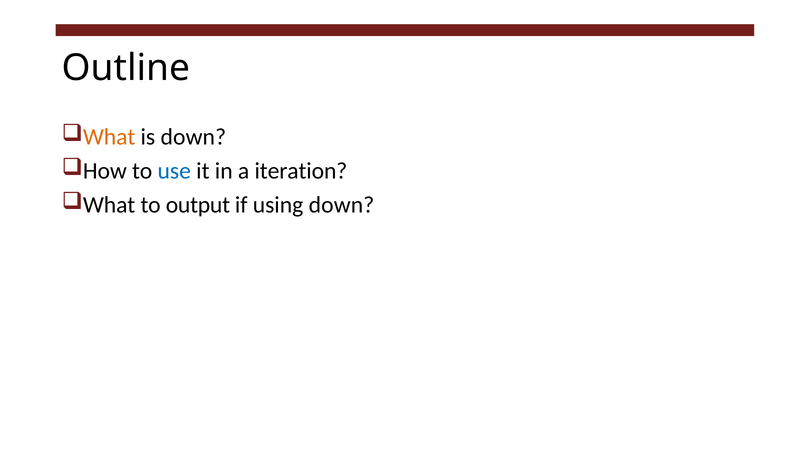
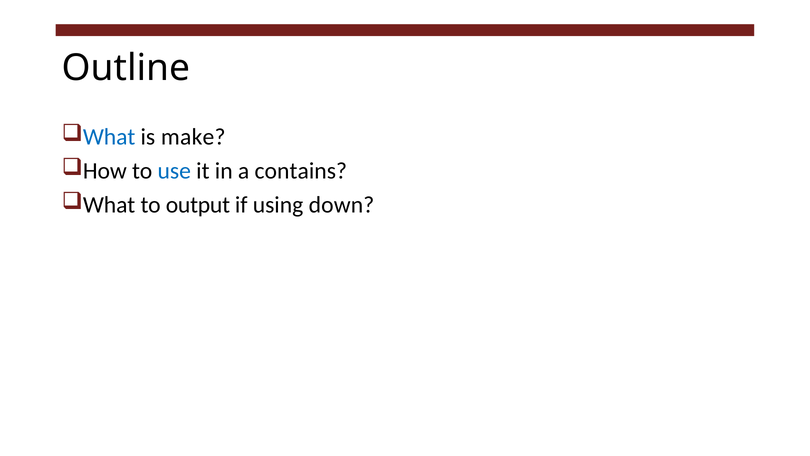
What colour: orange -> blue (109, 137)
is down: down -> make (193, 137)
iteration: iteration -> contains (301, 171)
